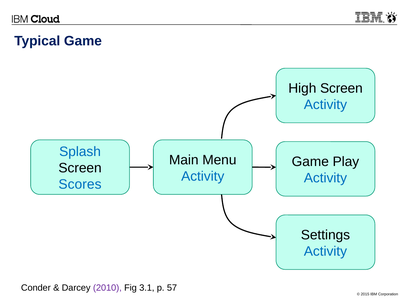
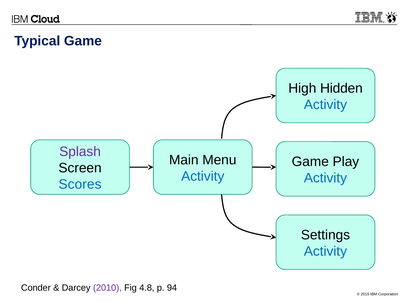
High Screen: Screen -> Hidden (341, 88)
Splash colour: blue -> purple (80, 152)
3.1: 3.1 -> 4.8 (147, 288)
57: 57 -> 94 (172, 288)
